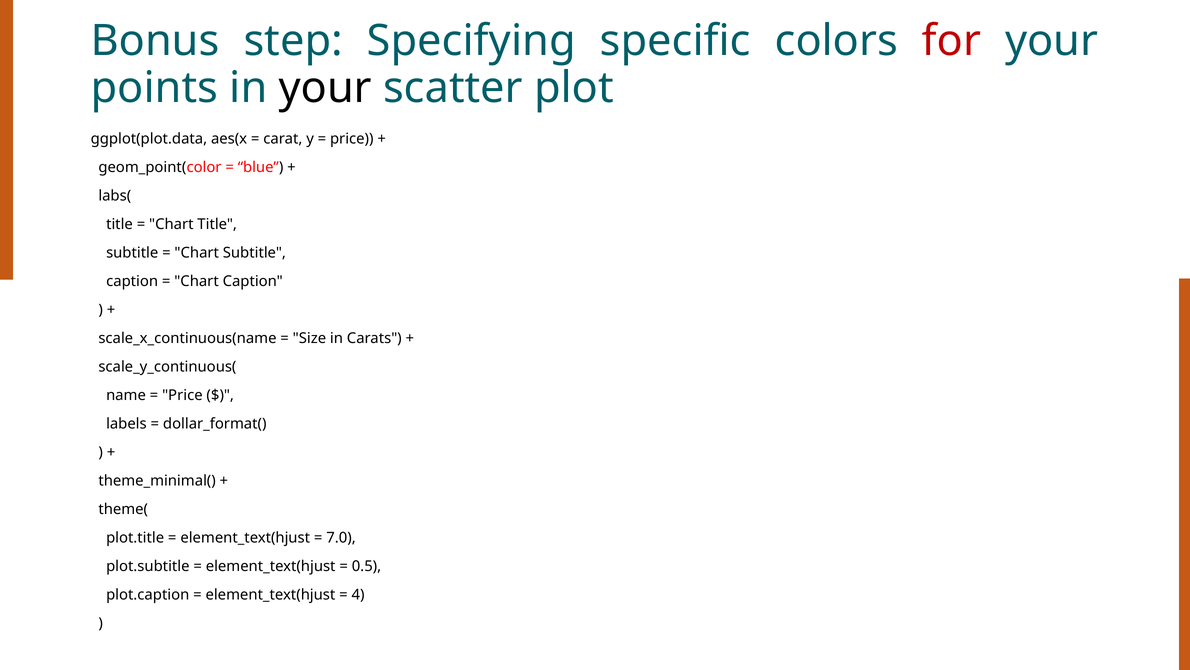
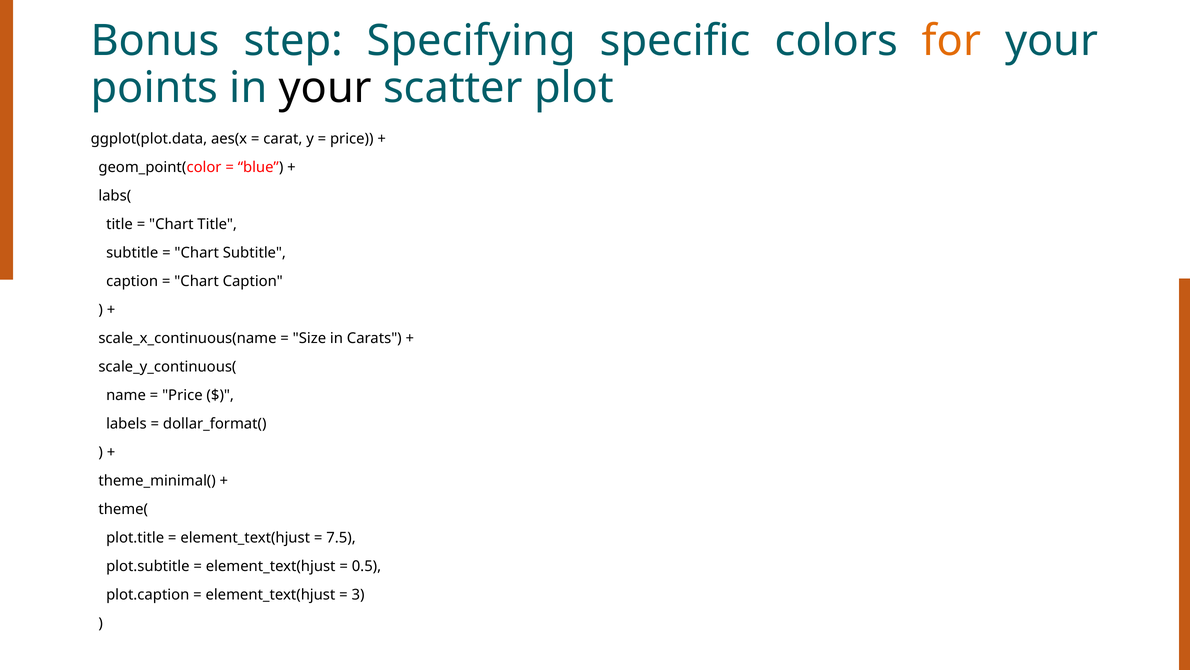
for colour: red -> orange (952, 41)
7.0: 7.0 -> 7.5 (341, 537)
4: 4 -> 3 (358, 594)
